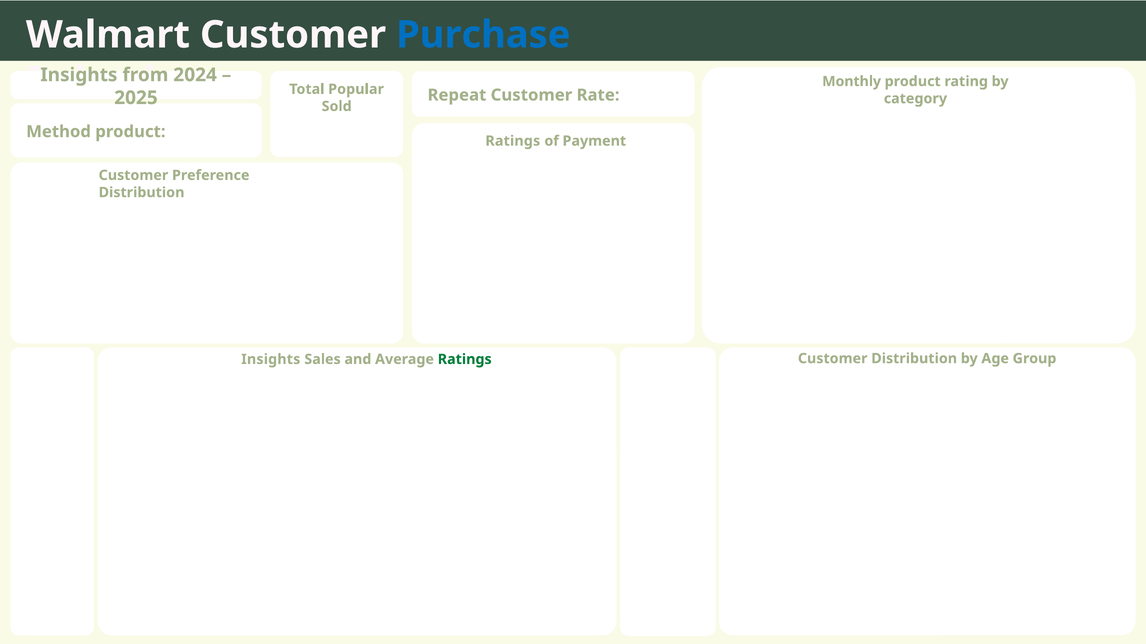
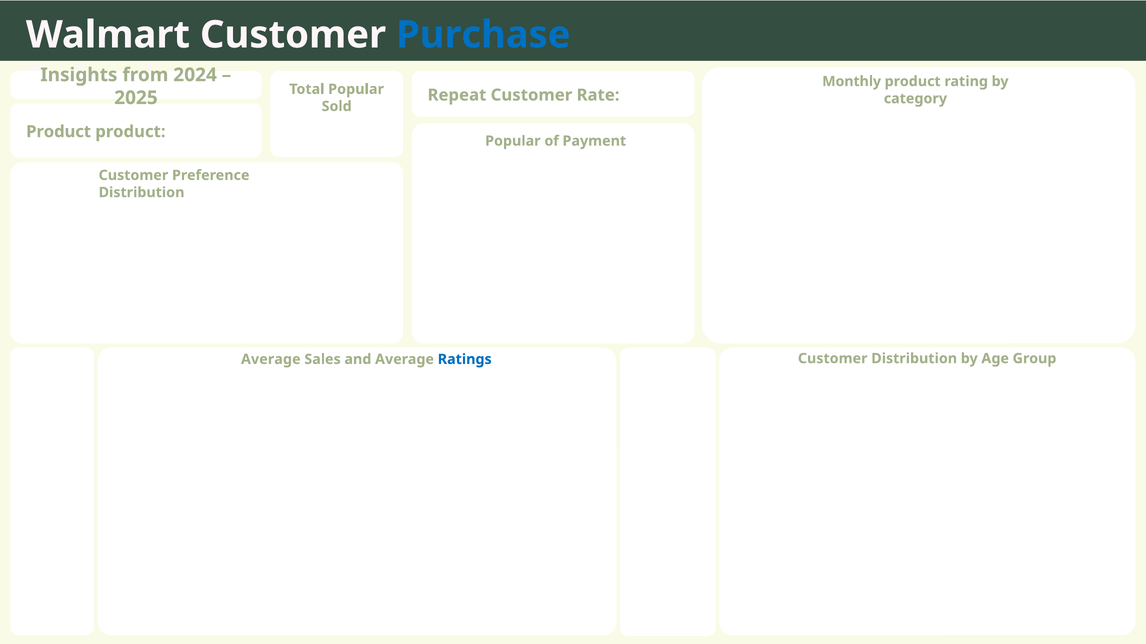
Method: Method -> Product (59, 132)
Ratings: Ratings -> Popular (513, 141)
Insights: Insights -> Average (271, 360)
Ratings colour: green -> blue (465, 360)
